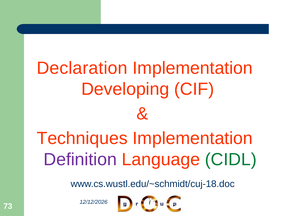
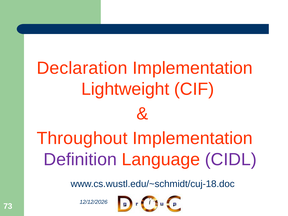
Developing: Developing -> Lightweight (125, 89)
Techniques: Techniques -> Throughout (82, 138)
CIDL colour: green -> purple (231, 159)
